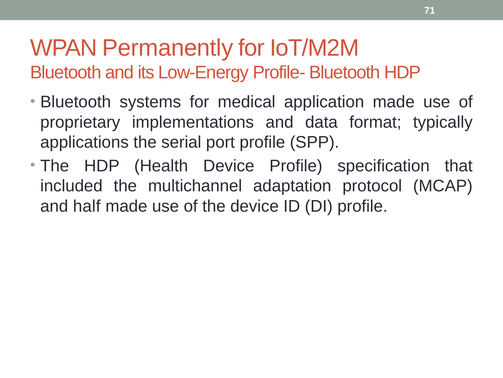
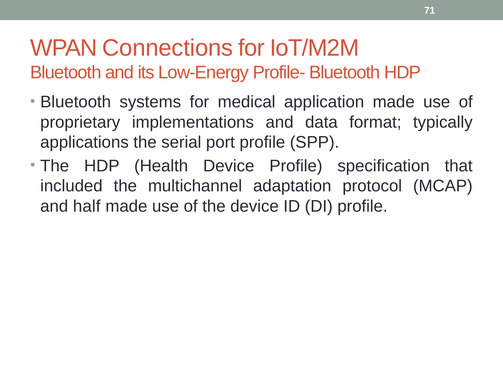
Permanently: Permanently -> Connections (168, 48)
